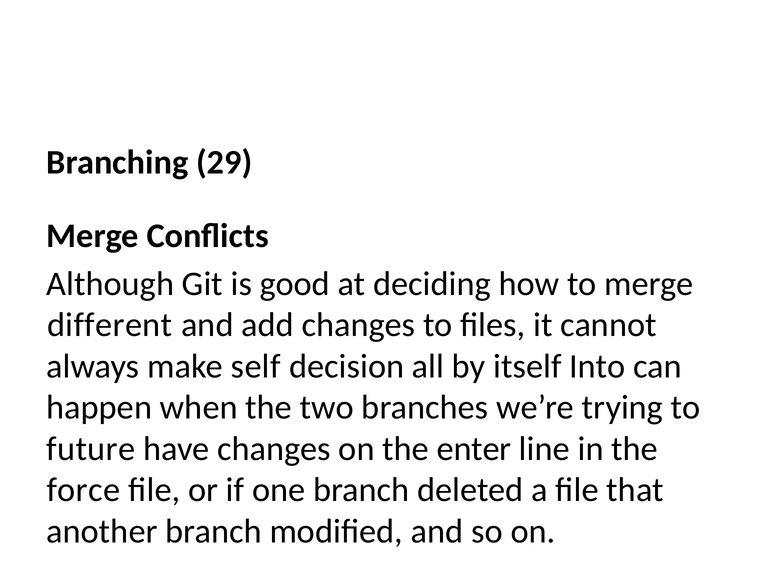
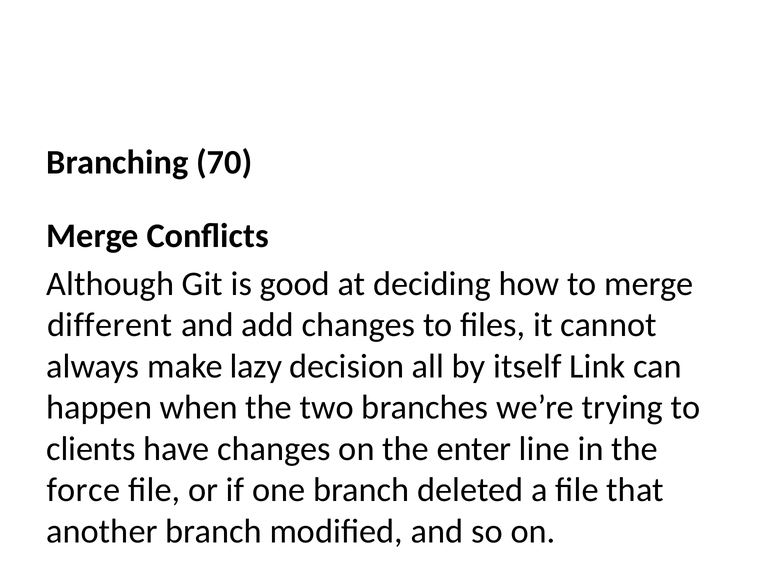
29: 29 -> 70 (224, 162)
self: self -> lazy (256, 366)
Into: Into -> Link (597, 366)
future: future -> clients (91, 449)
